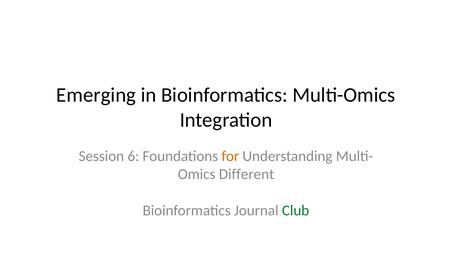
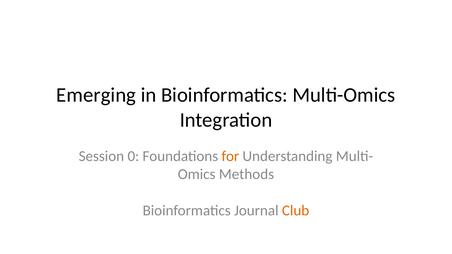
6: 6 -> 0 (133, 156)
Different: Different -> Methods (246, 175)
Club colour: green -> orange (296, 211)
